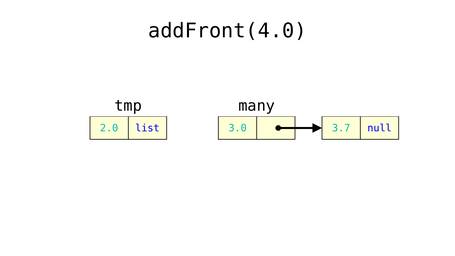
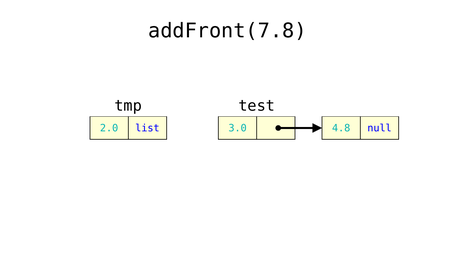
addFront(4.0: addFront(4.0 -> addFront(7.8 (227, 31)
many: many -> test (257, 106)
3.7: 3.7 -> 4.8 (341, 128)
